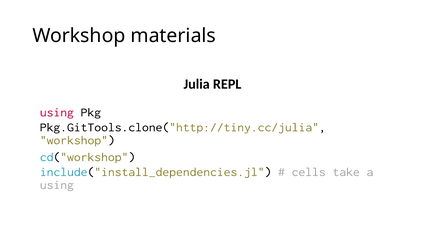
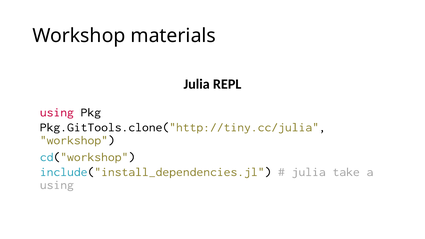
cells: cells -> julia (309, 172)
